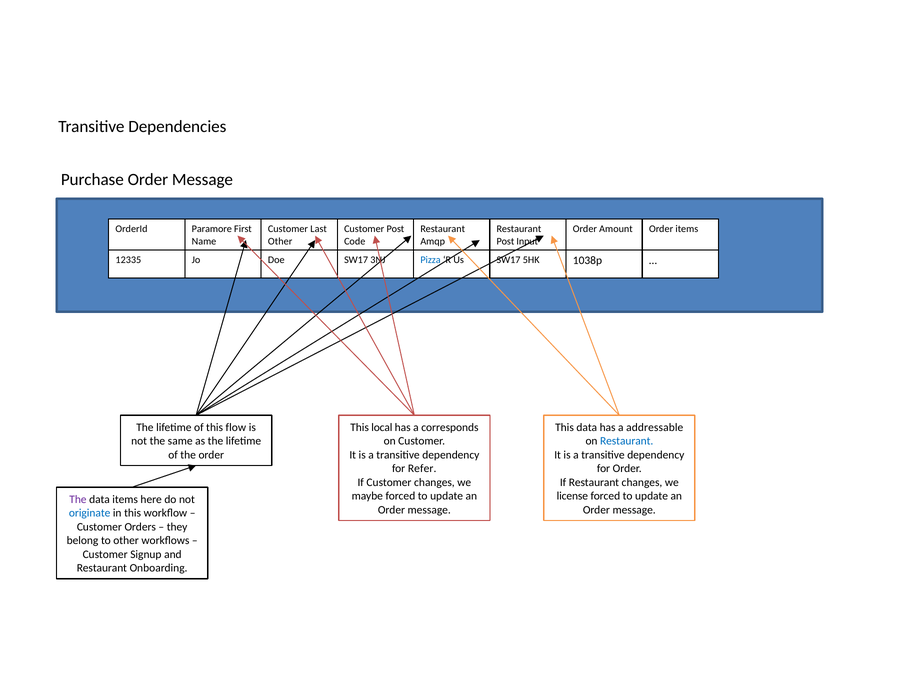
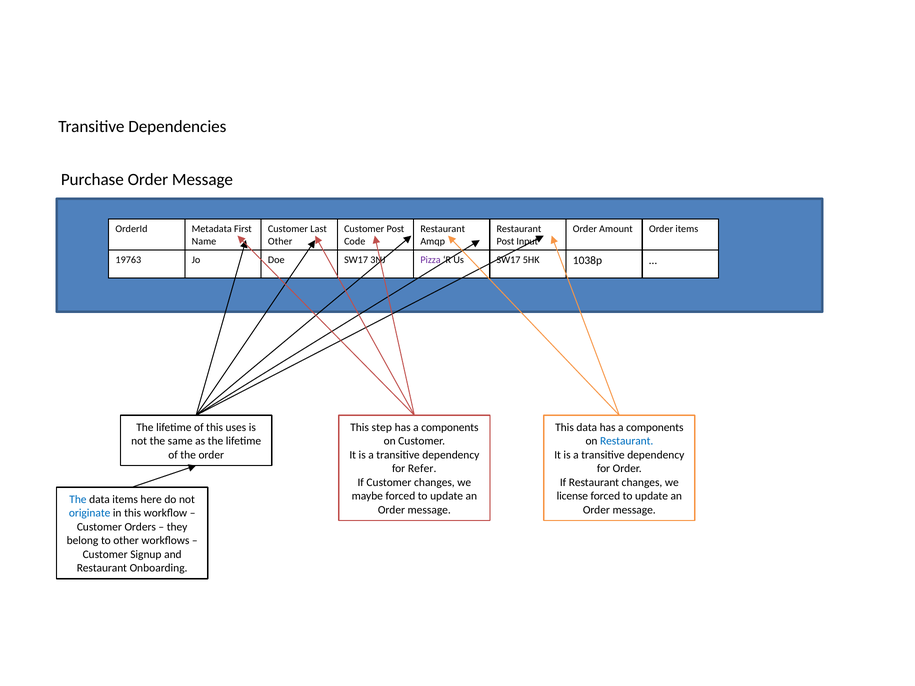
Paramore: Paramore -> Metadata (212, 229)
12335: 12335 -> 19763 (128, 260)
Pizza colour: blue -> purple (431, 260)
flow: flow -> uses (236, 428)
local: local -> step (382, 428)
corresponds: corresponds -> components (450, 428)
data has a addressable: addressable -> components (655, 428)
The colour: purple -> blue (78, 500)
